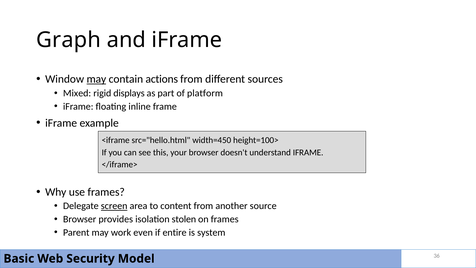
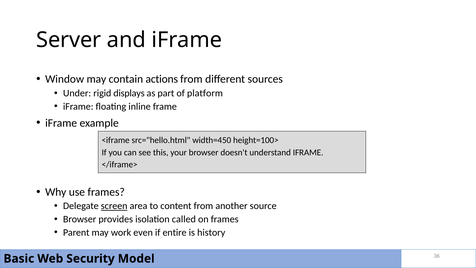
Graph: Graph -> Server (69, 40)
may underline: present -> none (96, 79)
Mixed: Mixed -> Under (77, 93)
stolen: stolen -> called (184, 219)
system: system -> history (211, 232)
